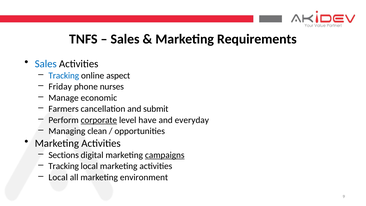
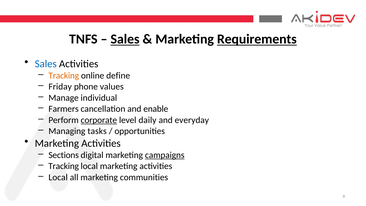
Sales underline: none -> present (125, 39)
Requirements underline: none -> present (257, 39)
Tracking colour: blue -> orange (64, 76)
aspect: aspect -> define (118, 76)
nurses: nurses -> values (112, 87)
economic: economic -> individual (99, 98)
submit: submit -> enable (156, 109)
have: have -> daily (147, 120)
clean: clean -> tasks (97, 131)
environment: environment -> communities (144, 177)
